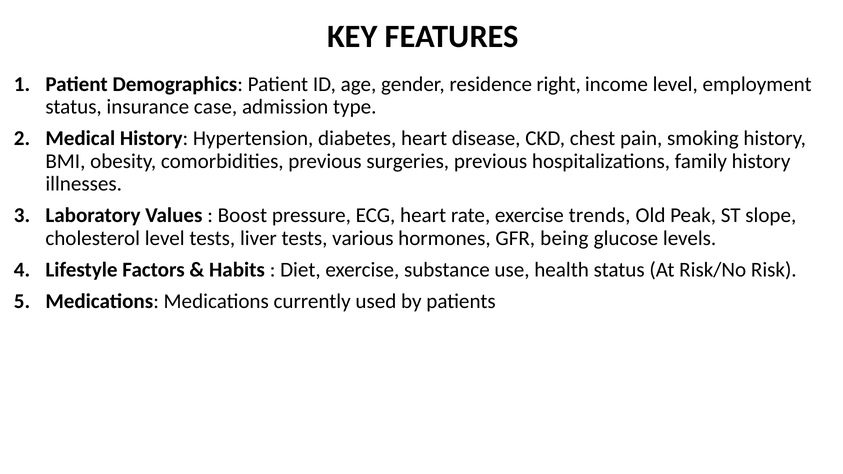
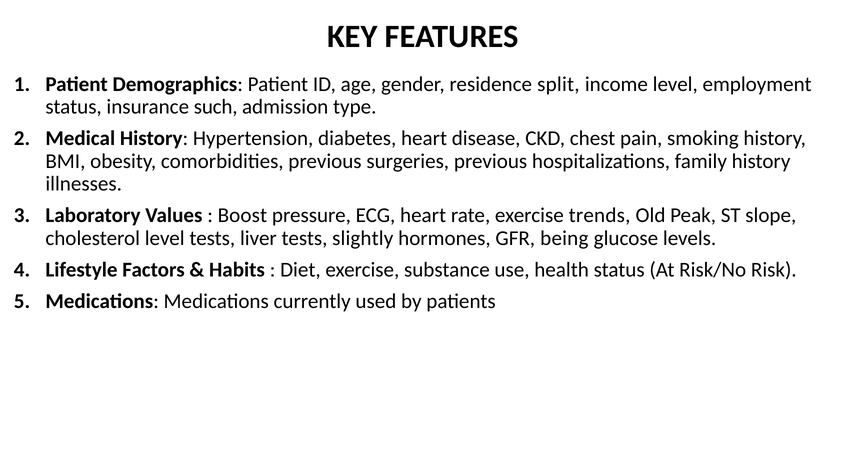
right: right -> split (558, 84)
case: case -> such (216, 107)
various: various -> slightly (363, 238)
